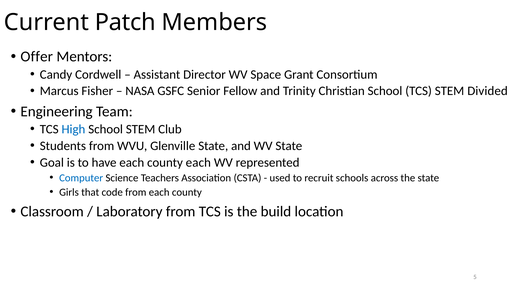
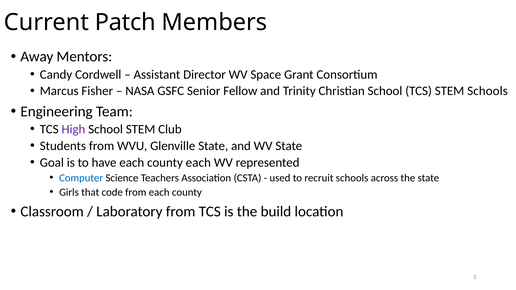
Offer: Offer -> Away (37, 57)
STEM Divided: Divided -> Schools (488, 91)
High colour: blue -> purple (73, 129)
